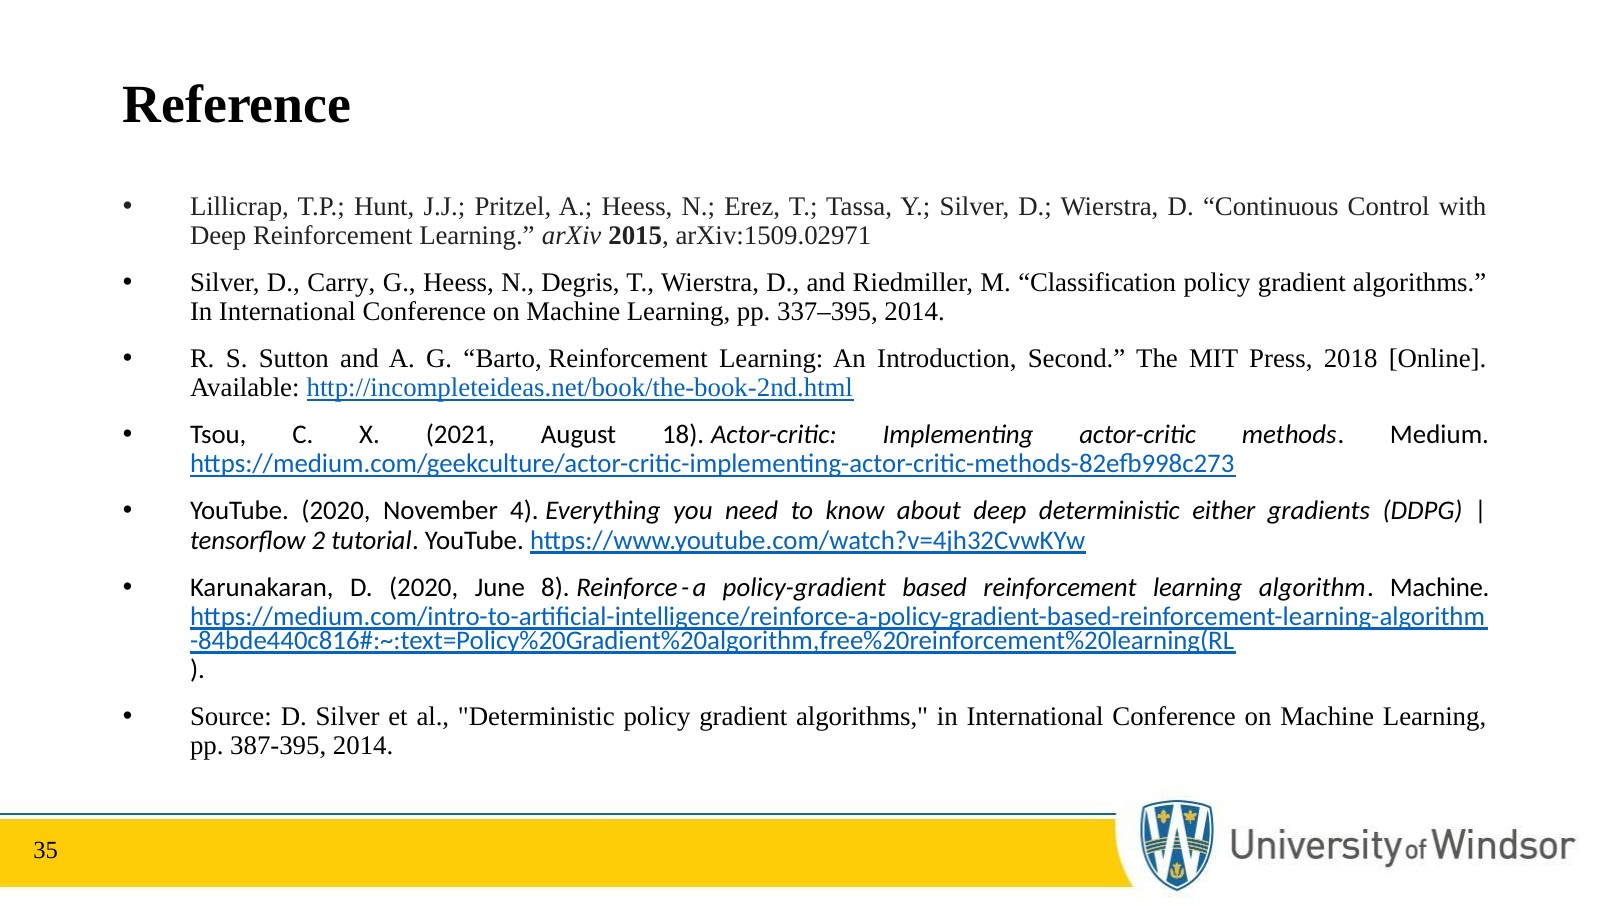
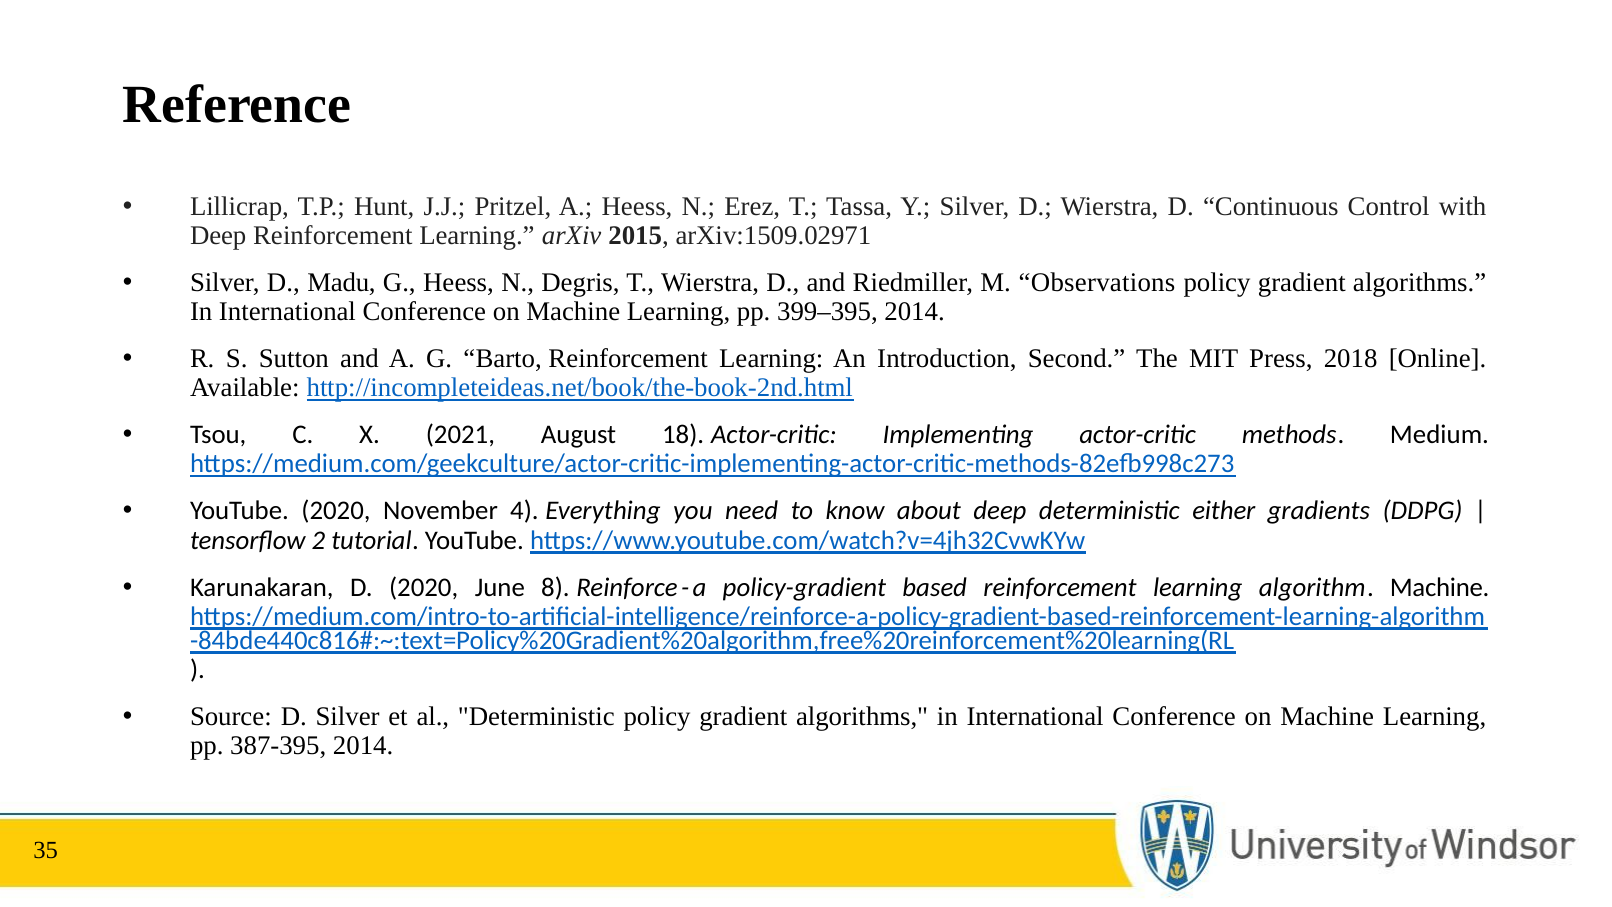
Carry: Carry -> Madu (342, 283)
Classification: Classification -> Observations (1097, 283)
337–395: 337–395 -> 399–395 (827, 312)
